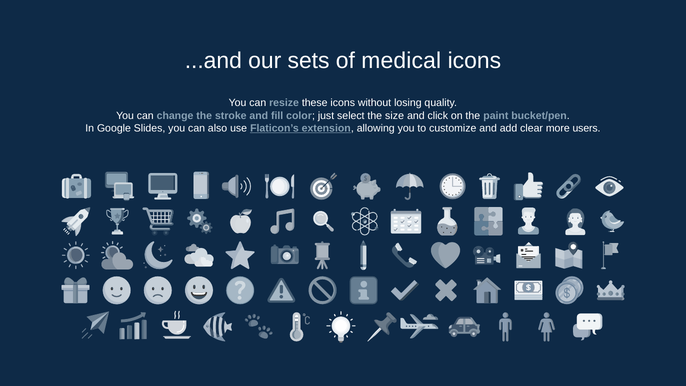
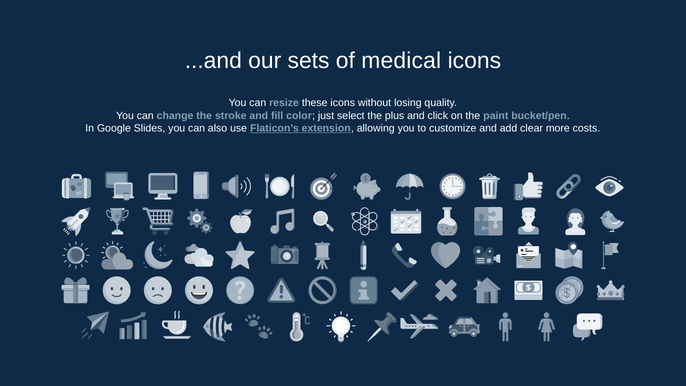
size: size -> plus (395, 116)
users: users -> costs (586, 128)
